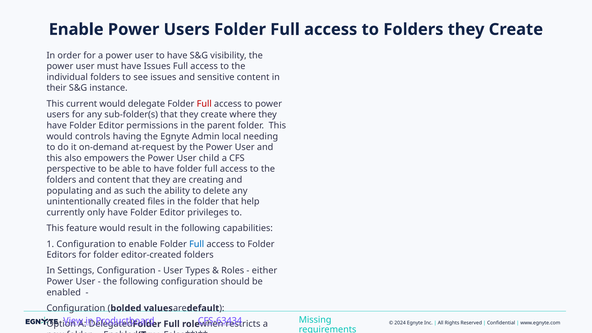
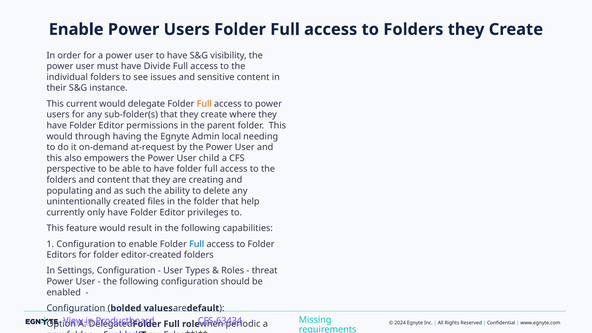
have Issues: Issues -> Divide (157, 66)
Full colour: red -> orange (204, 104)
controls: controls -> through (93, 136)
either: either -> threat (265, 271)
restricts: restricts -> periodic (243, 324)
